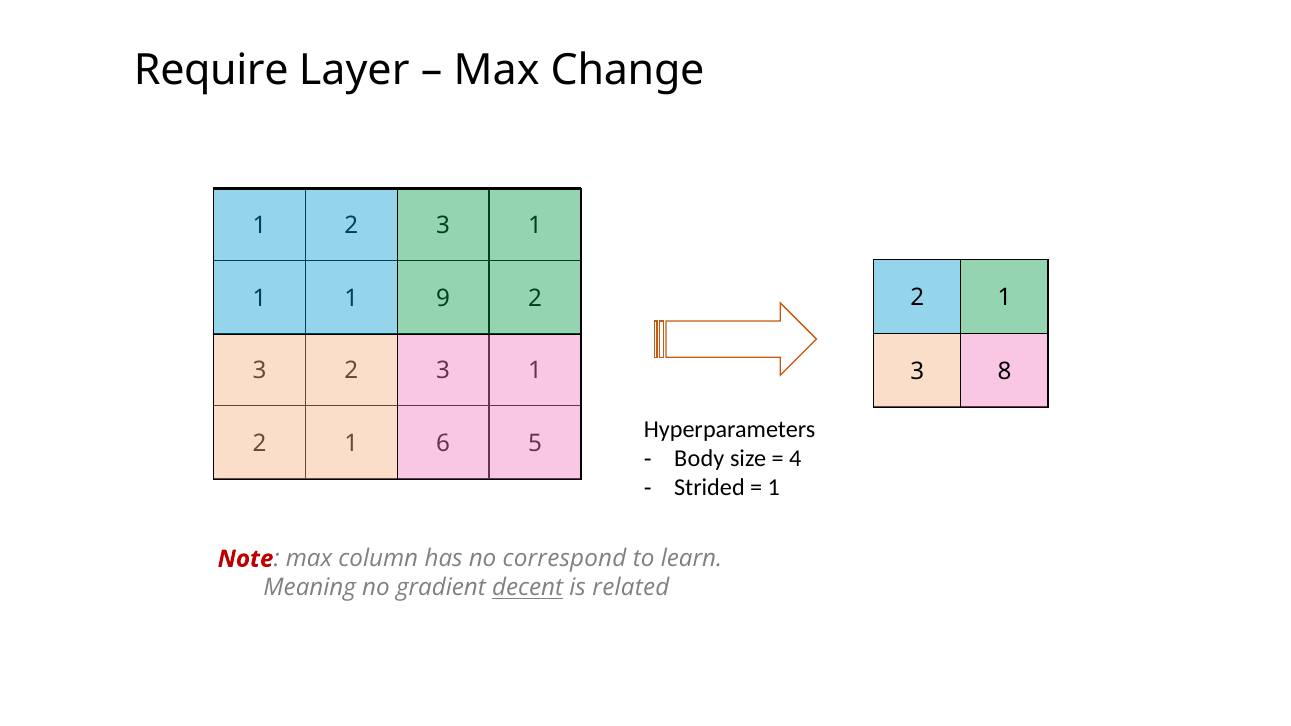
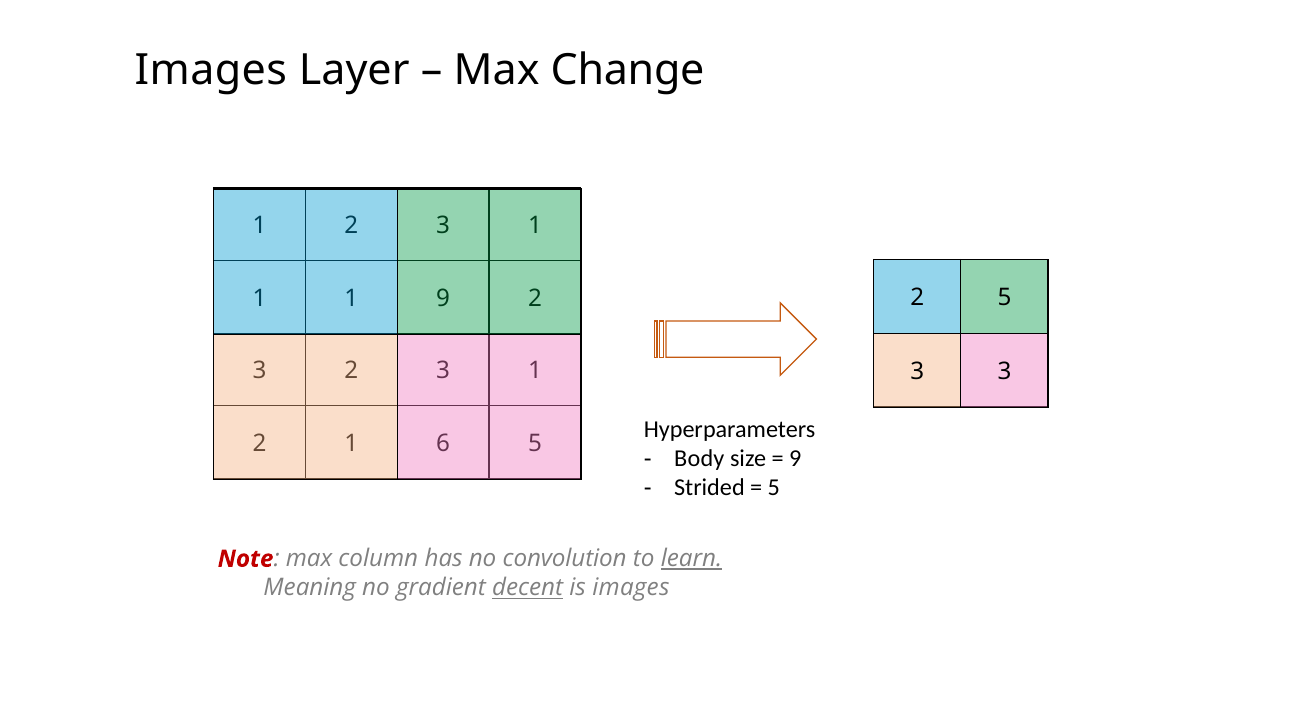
Require: Require -> Images (211, 70)
1: 1 -> 5 (1005, 298)
3 8: 8 -> 3 (1005, 372)
4: 4 -> 9 (795, 459)
1: 1 -> 5 (774, 488)
correspond: correspond -> convolution (565, 559)
learn underline: none -> present (691, 559)
is related: related -> images (631, 588)
